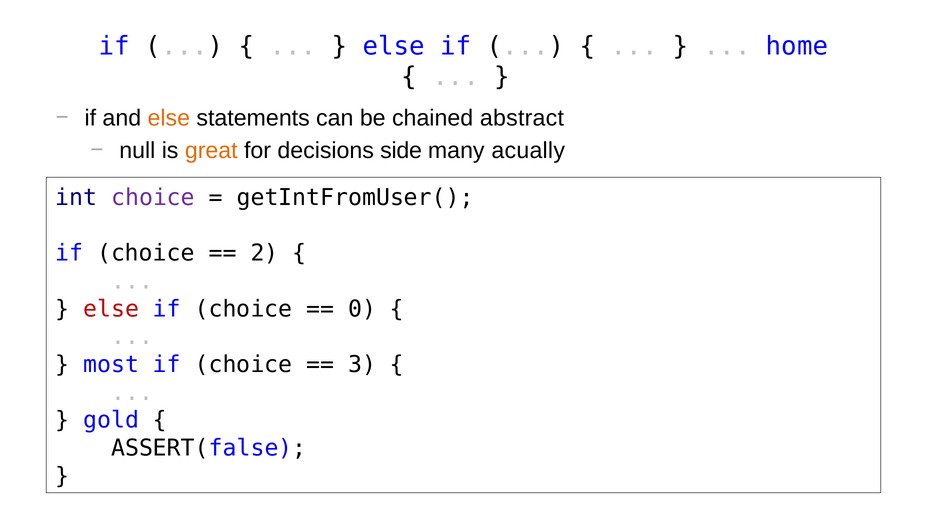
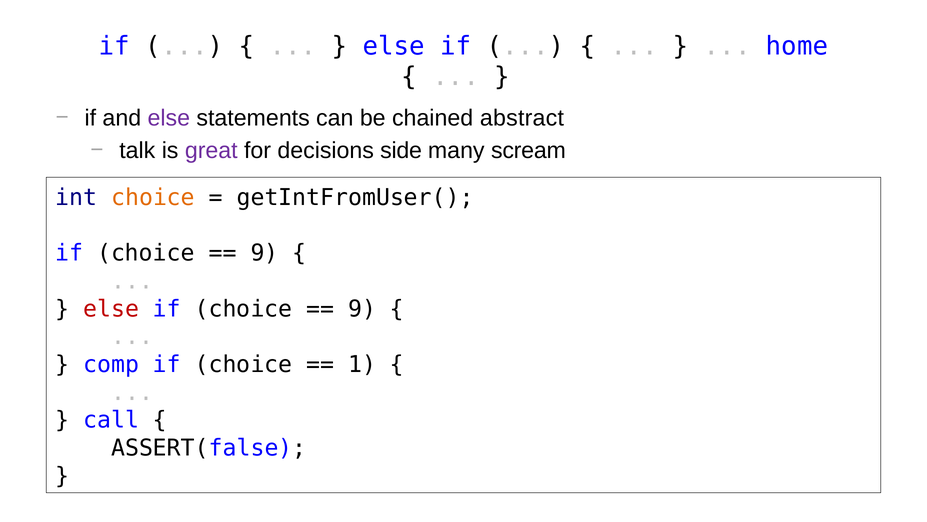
else colour: orange -> purple (169, 118)
null: null -> talk (137, 150)
great colour: orange -> purple (211, 150)
acually: acually -> scream (528, 150)
choice colour: purple -> orange (153, 197)
2: 2 -> 9 (264, 253)
0: 0 -> 9 (362, 309)
most: most -> comp (111, 364)
3: 3 -> 1 (362, 364)
gold: gold -> call (111, 420)
